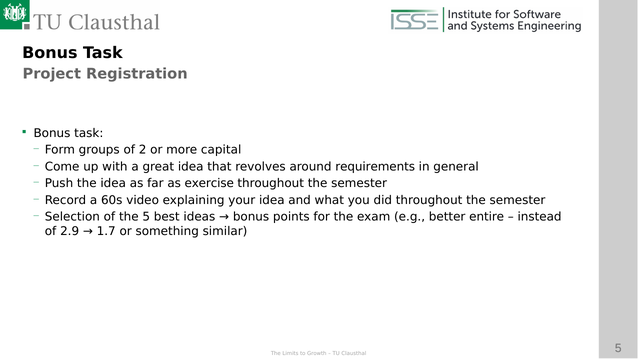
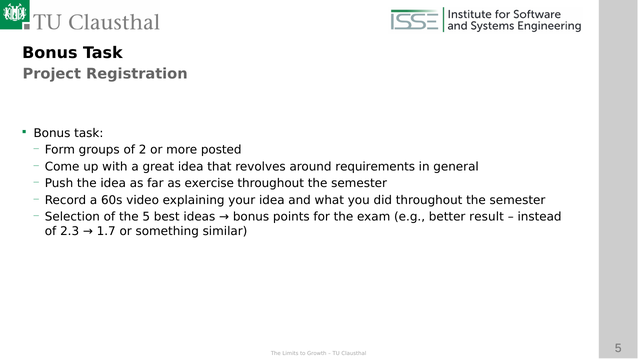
capital: capital -> posted (221, 150)
entire: entire -> result (487, 217)
2.9: 2.9 -> 2.3 (70, 231)
